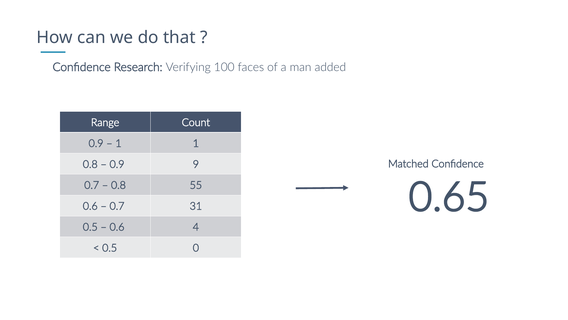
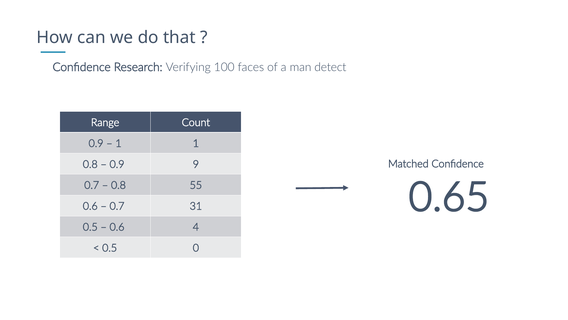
added: added -> detect (330, 67)
